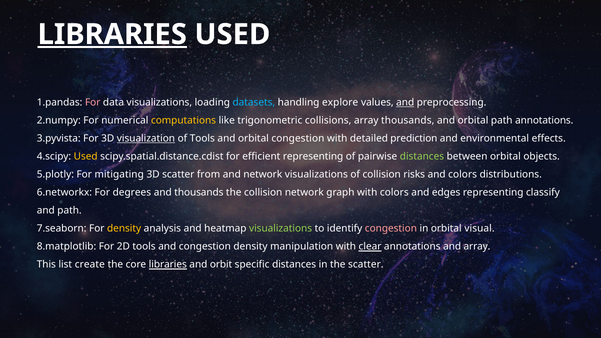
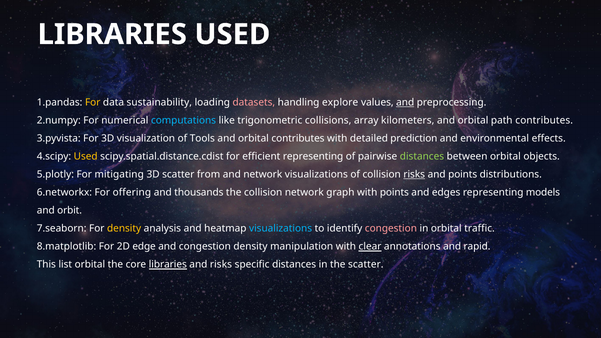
LIBRARIES underline: present -> none (112, 34)
For colour: pink -> yellow (93, 102)
data visualizations: visualizations -> sustainability (159, 102)
datasets colour: light blue -> pink (254, 102)
computations colour: yellow -> light blue (184, 120)
array thousands: thousands -> kilometers (408, 120)
path annotations: annotations -> contributes (544, 120)
visualization underline: present -> none (146, 139)
orbital congestion: congestion -> contributes (298, 139)
risks underline: none -> present (414, 175)
and colors: colors -> points (463, 175)
degrees: degrees -> offering (132, 193)
with colors: colors -> points (394, 193)
classify: classify -> models (543, 193)
and path: path -> orbit (70, 211)
visualizations colour: light green -> light blue (281, 229)
visual: visual -> traffic (480, 229)
2D tools: tools -> edge (144, 247)
and array: array -> rapid (477, 247)
list create: create -> orbital (90, 265)
and orbit: orbit -> risks (221, 265)
